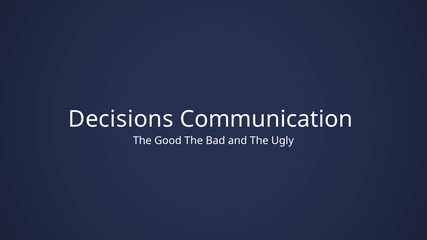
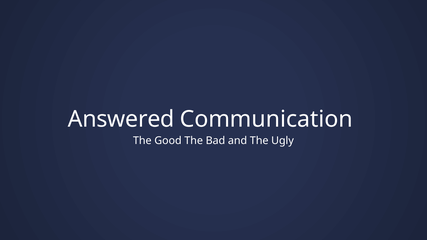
Decisions: Decisions -> Answered (121, 119)
